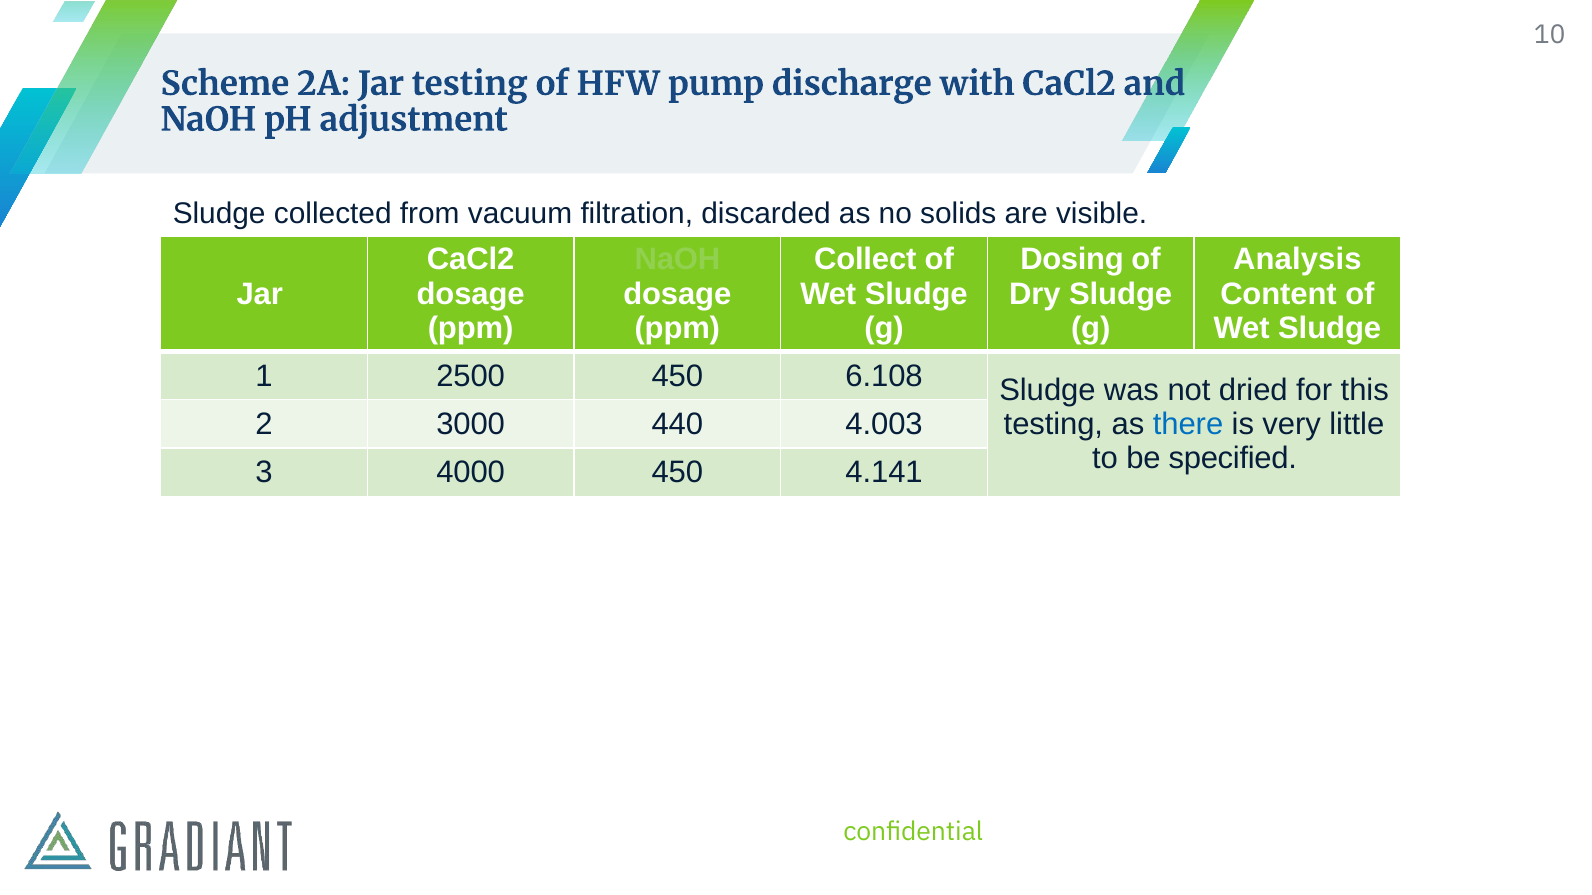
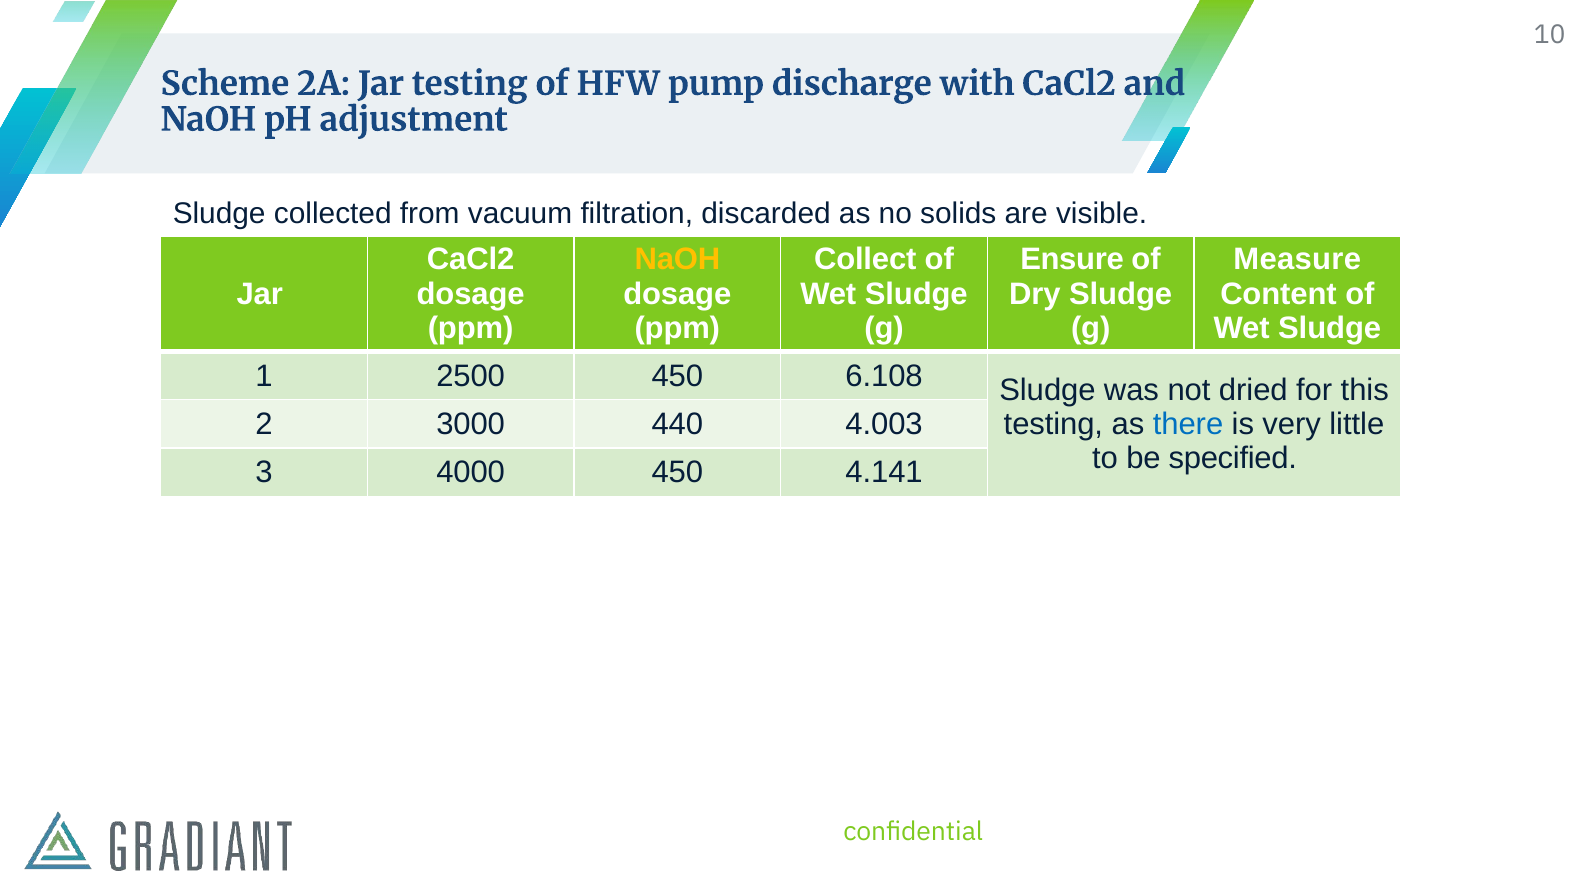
NaOH colour: light green -> yellow (677, 260)
Dosing: Dosing -> Ensure (1072, 260)
Analysis: Analysis -> Measure (1297, 260)
